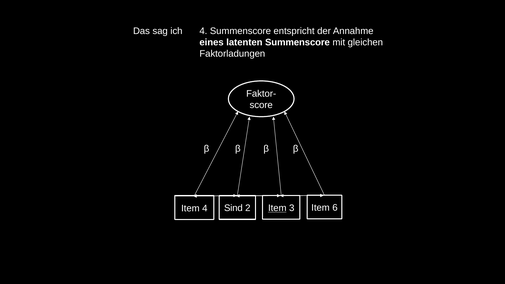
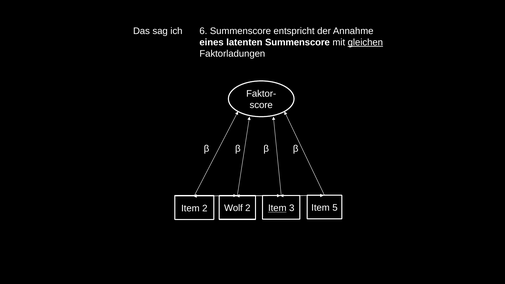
ich 4: 4 -> 6 (203, 31)
gleichen underline: none -> present (365, 42)
Sind: Sind -> Wolf (233, 208)
6: 6 -> 5 (335, 208)
Item 4: 4 -> 2 (205, 208)
